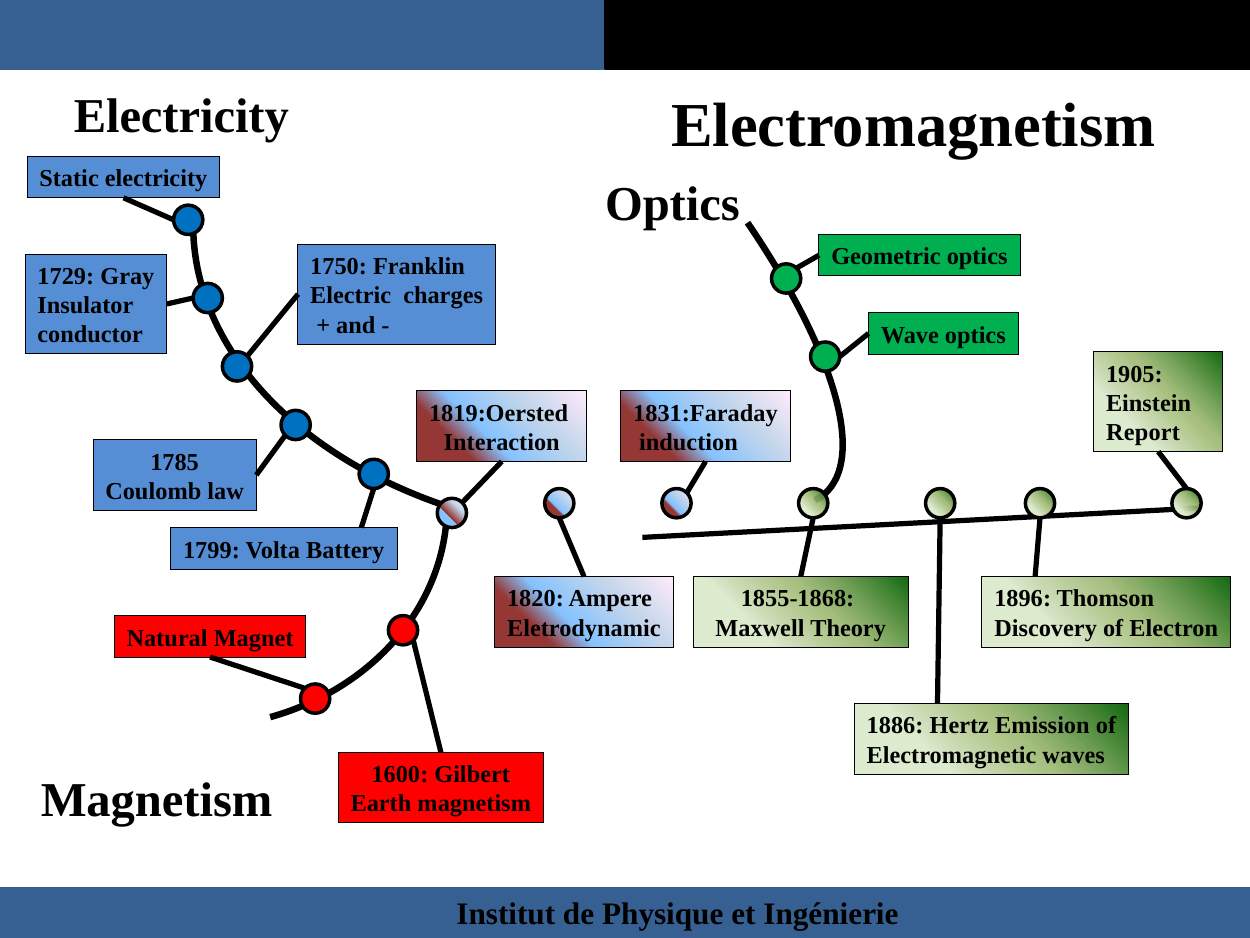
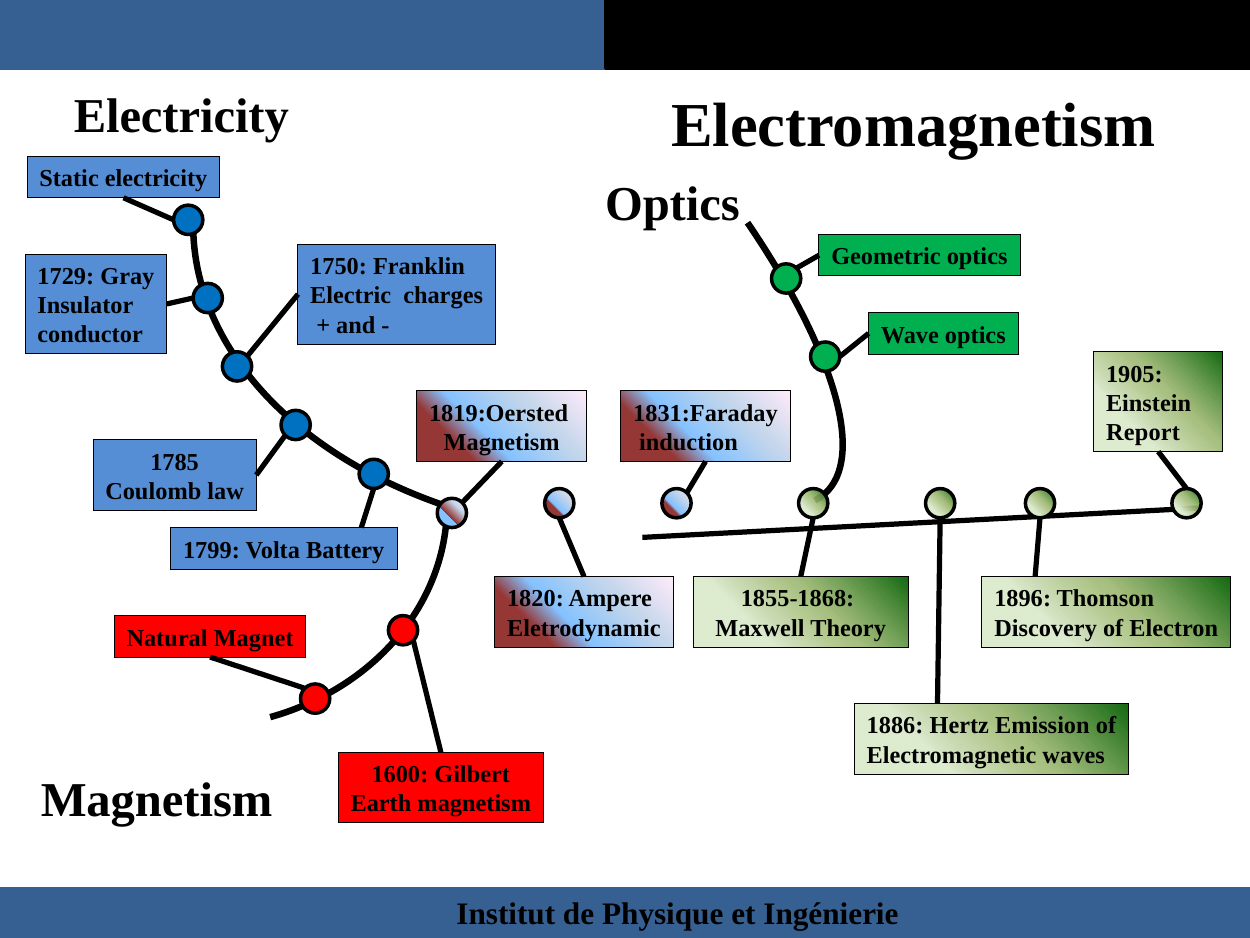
Interaction: Interaction -> Magnetism (502, 442)
